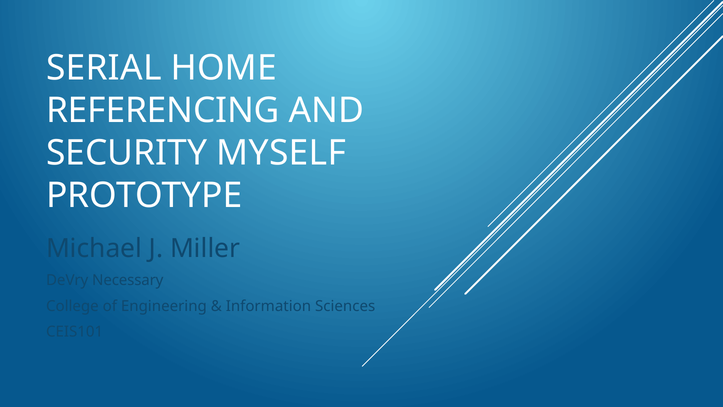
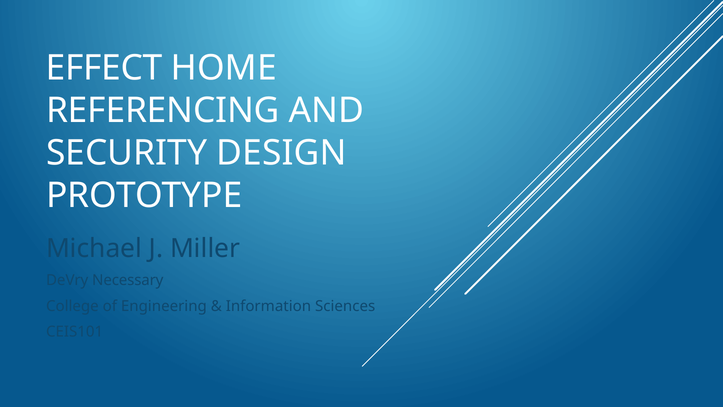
SERIAL: SERIAL -> EFFECT (104, 68)
MYSELF: MYSELF -> DESIGN (281, 153)
